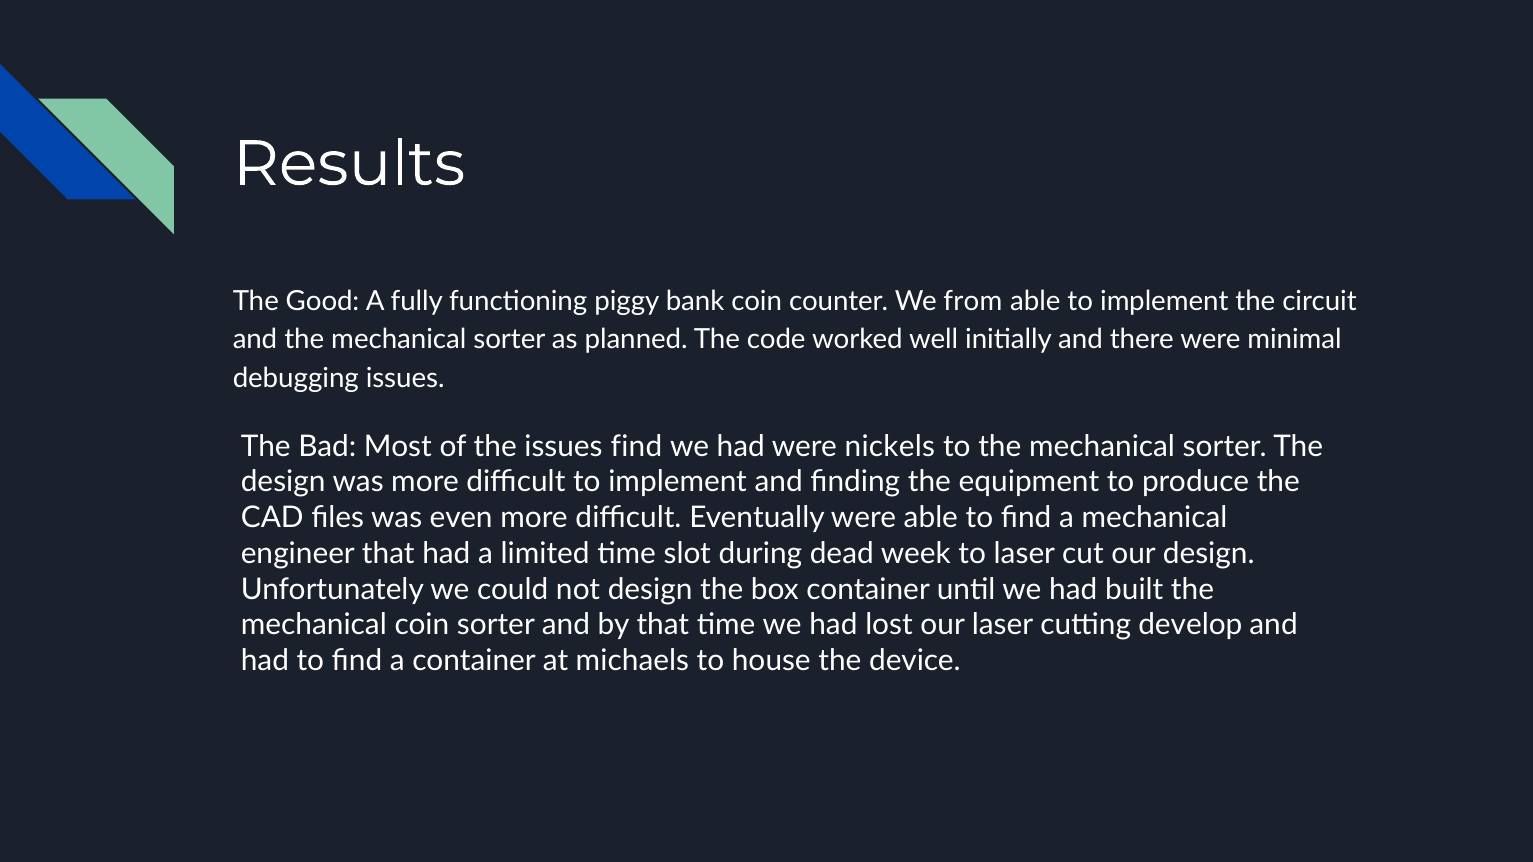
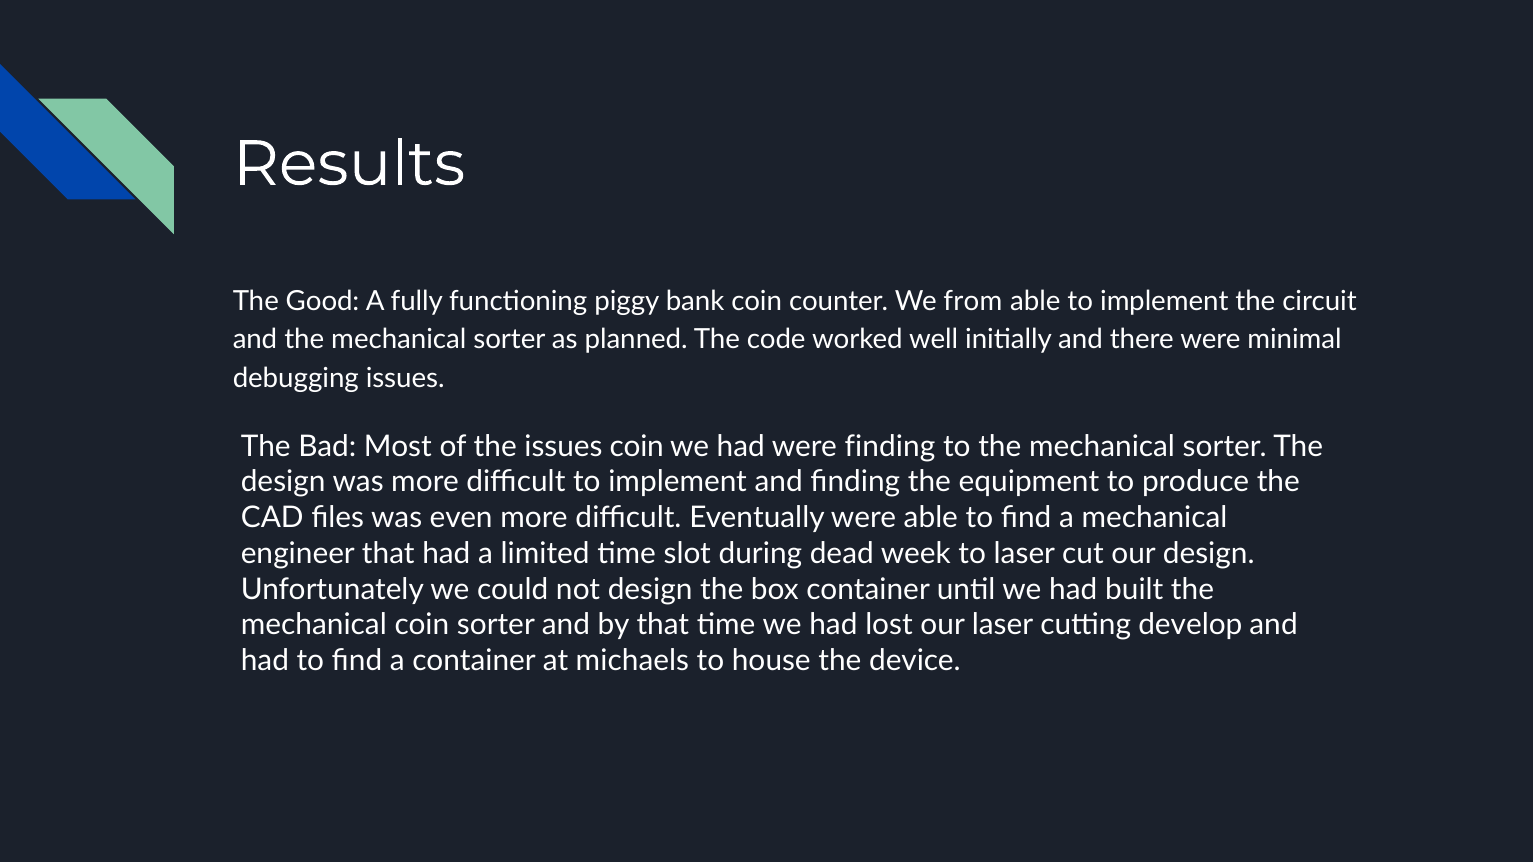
issues find: find -> coin (637, 446)
were nickels: nickels -> finding (890, 446)
